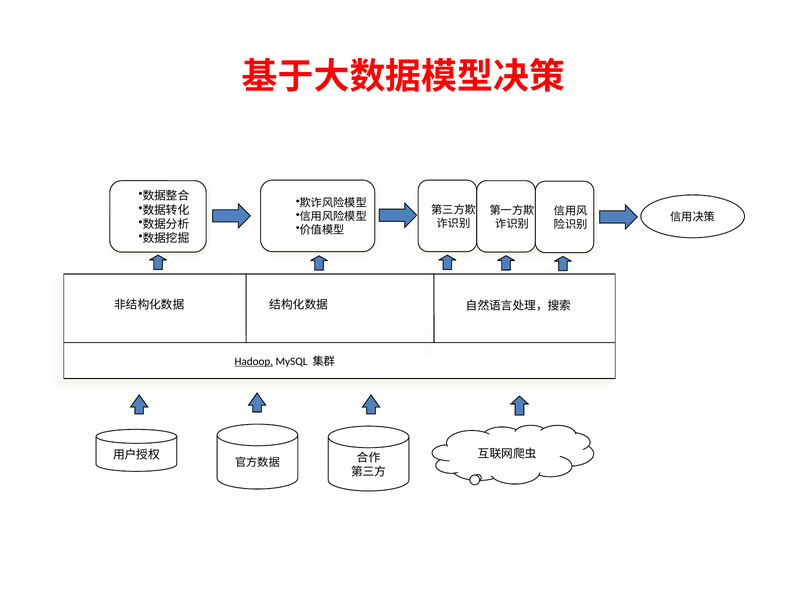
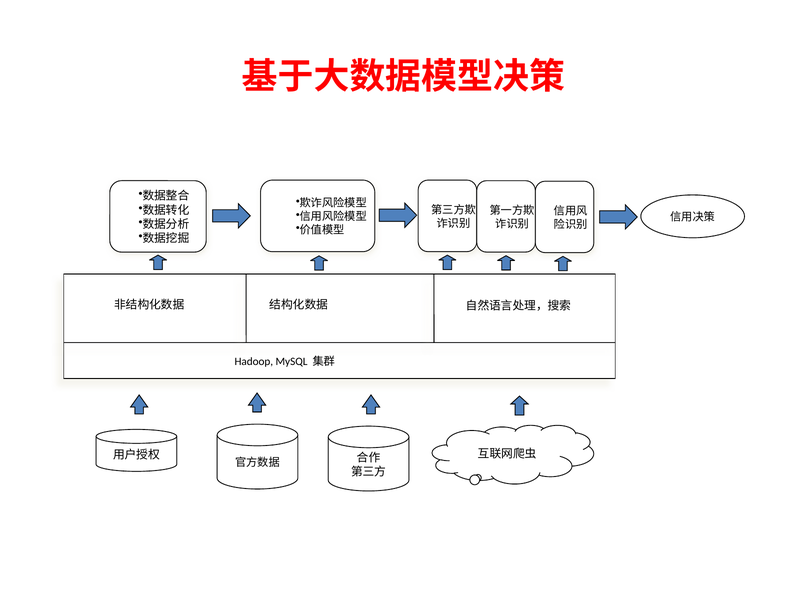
Hadoop underline: present -> none (254, 362)
